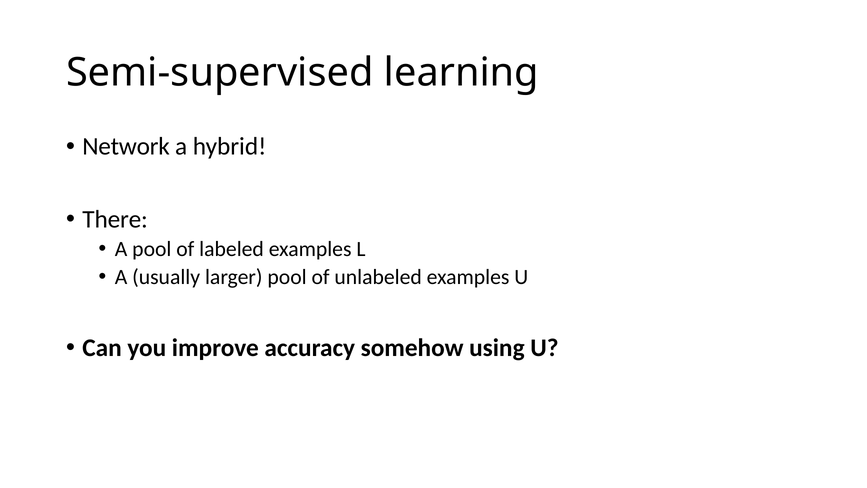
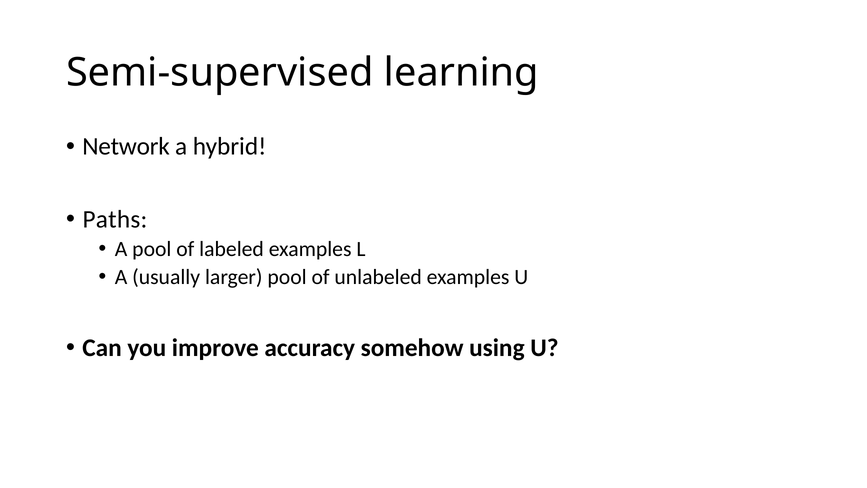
There: There -> Paths (115, 219)
